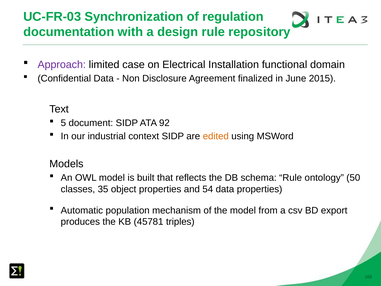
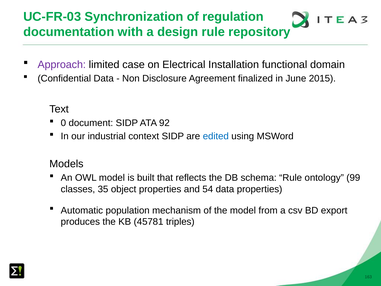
5: 5 -> 0 (63, 123)
edited colour: orange -> blue (216, 136)
50: 50 -> 99 (353, 178)
